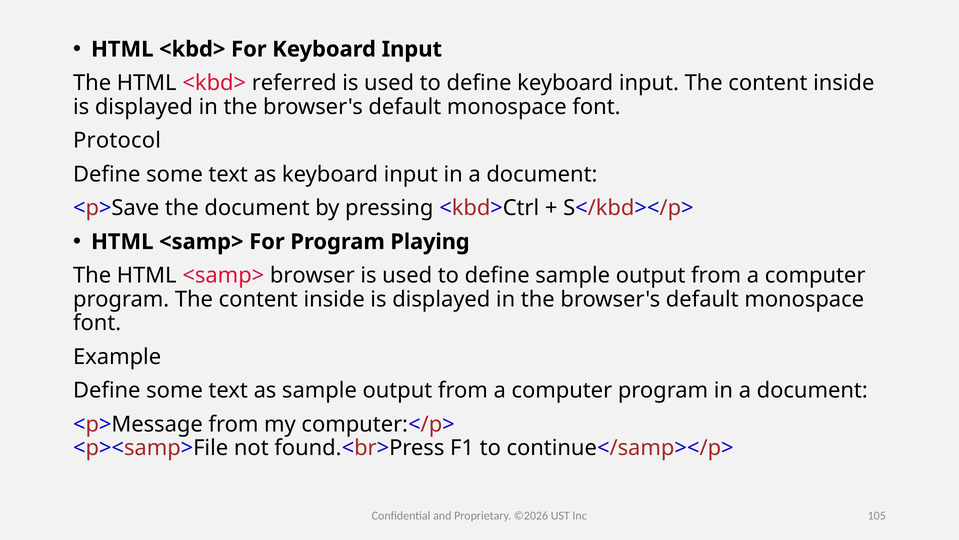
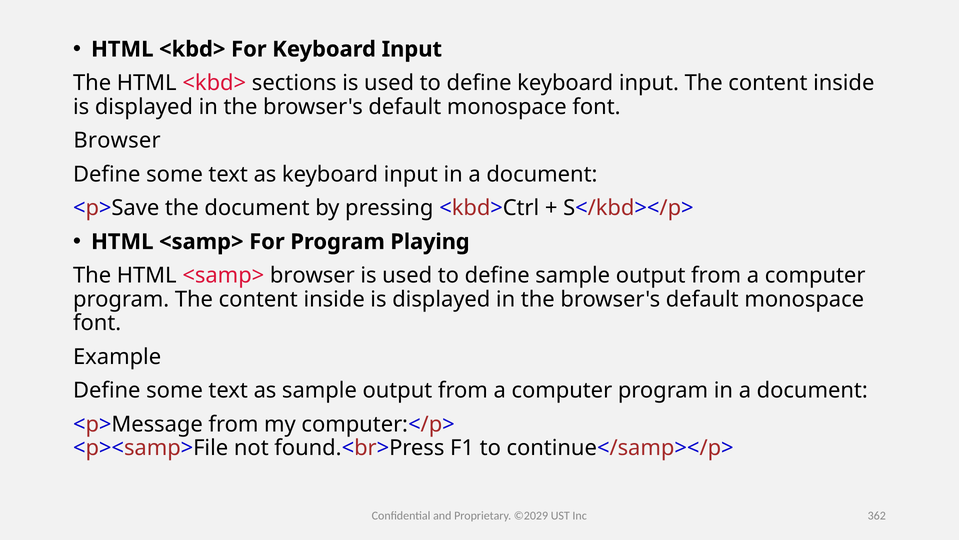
referred: referred -> sections (294, 83)
Protocol: Protocol -> Browser (117, 140)
©2026: ©2026 -> ©2029 (531, 515)
105: 105 -> 362 (877, 515)
